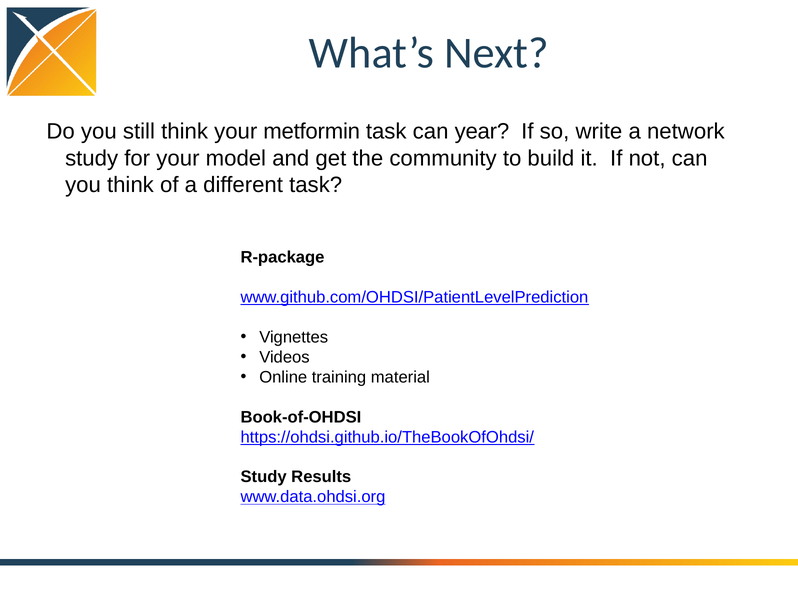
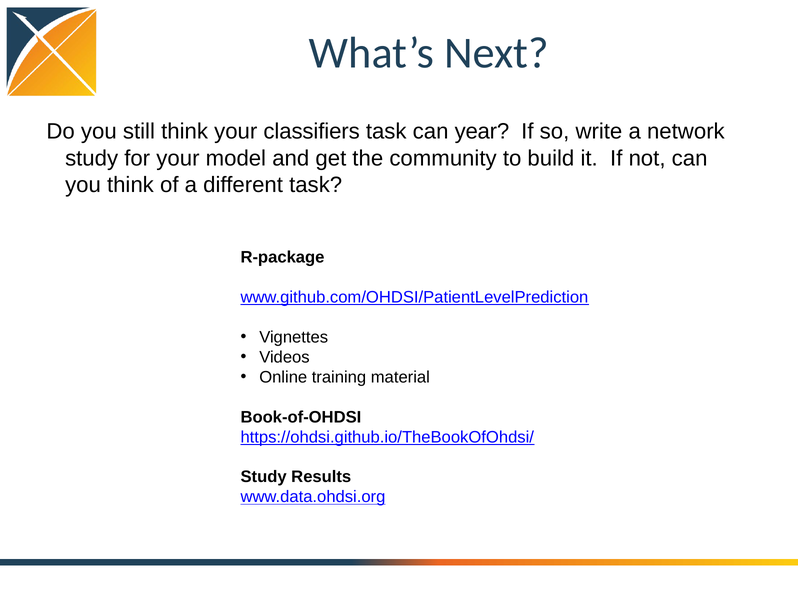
metformin: metformin -> classifiers (312, 131)
